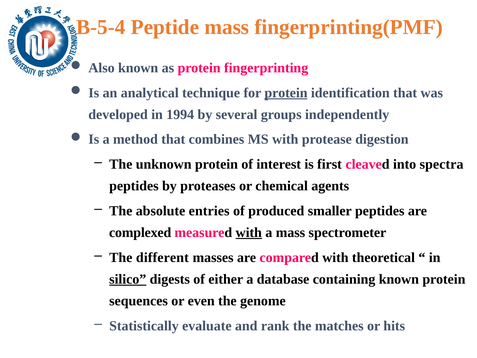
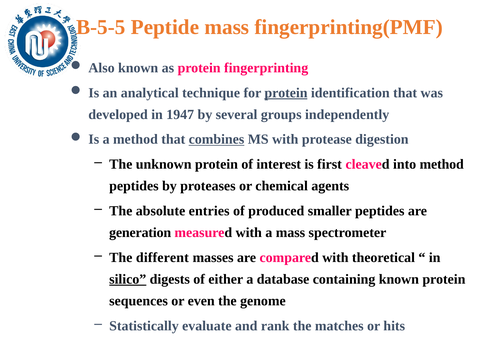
B-5-4: B-5-4 -> B-5-5 (101, 27)
1994: 1994 -> 1947 (180, 114)
combines underline: none -> present (217, 139)
into spectra: spectra -> method (442, 164)
complexed: complexed -> generation (140, 232)
with underline: present -> none (249, 232)
